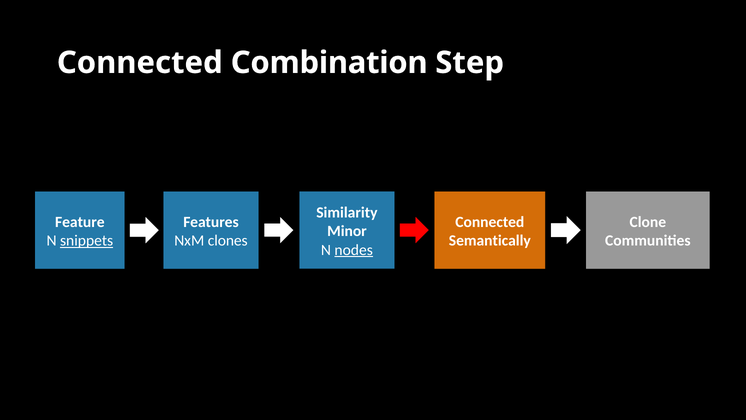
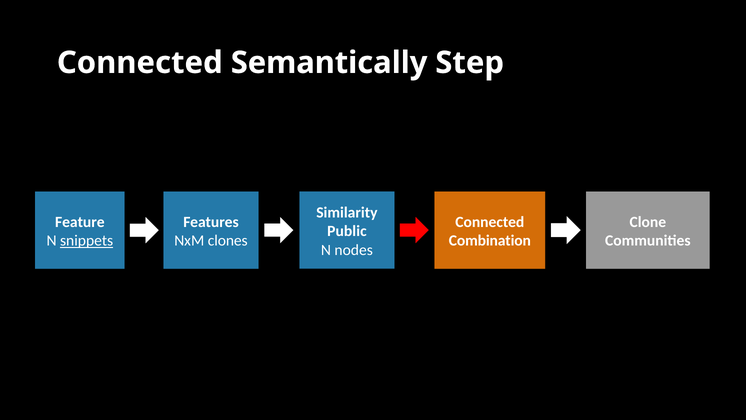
Combination: Combination -> Semantically (329, 63)
Minor: Minor -> Public (347, 231)
Semantically: Semantically -> Combination (490, 240)
nodes underline: present -> none (354, 250)
